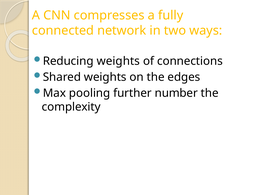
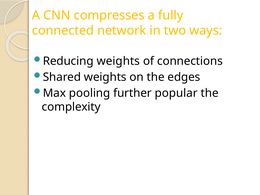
number: number -> popular (176, 93)
